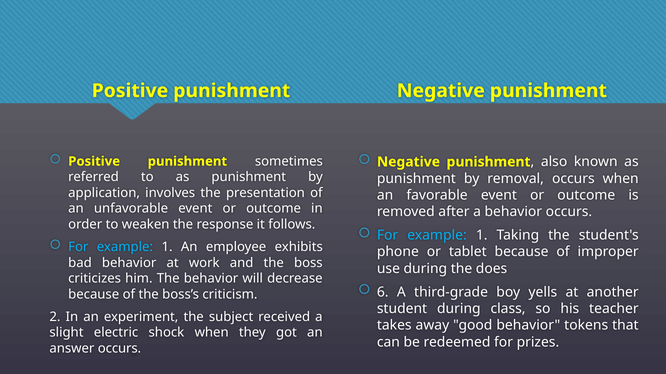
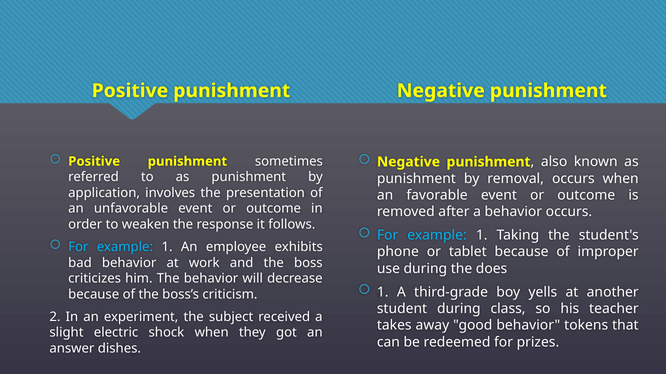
6: 6 -> 1 (383, 293)
answer occurs: occurs -> dishes (119, 349)
